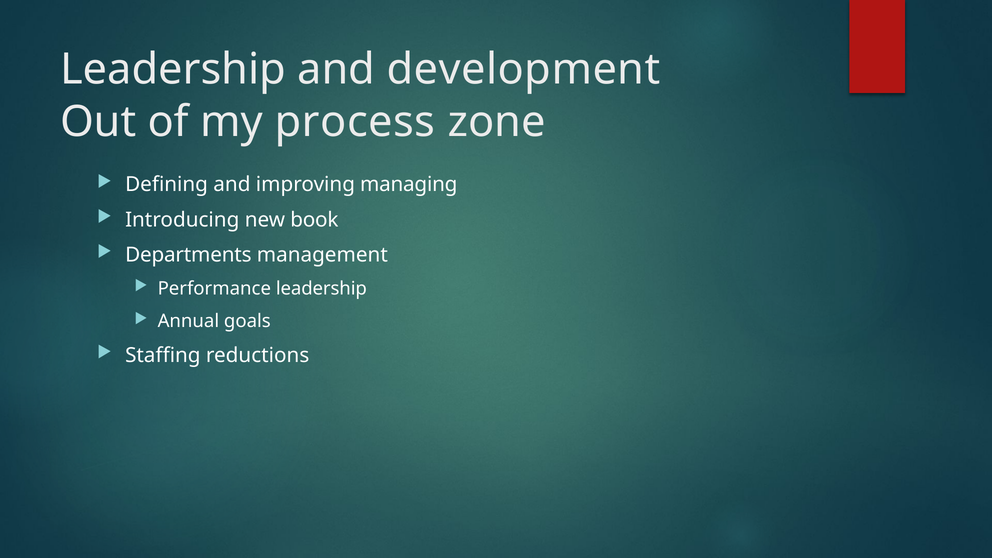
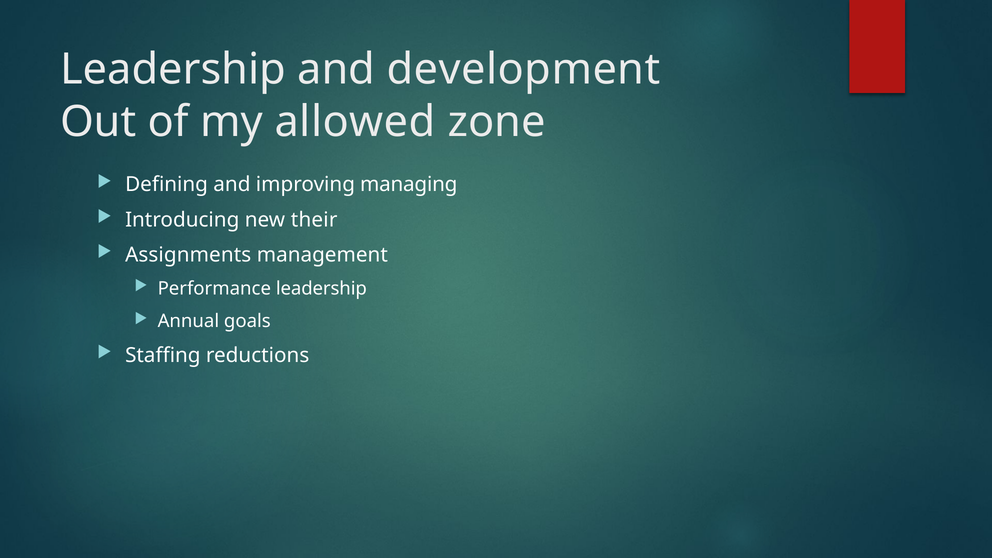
process: process -> allowed (355, 122)
book: book -> their (314, 220)
Departments: Departments -> Assignments (188, 255)
